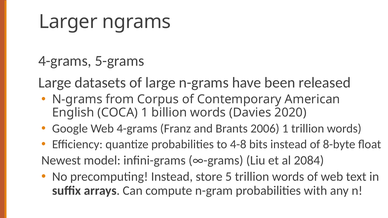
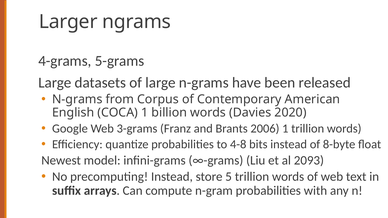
Web 4-grams: 4-grams -> 3-grams (137, 129)
2084: 2084 -> 2093 (309, 161)
